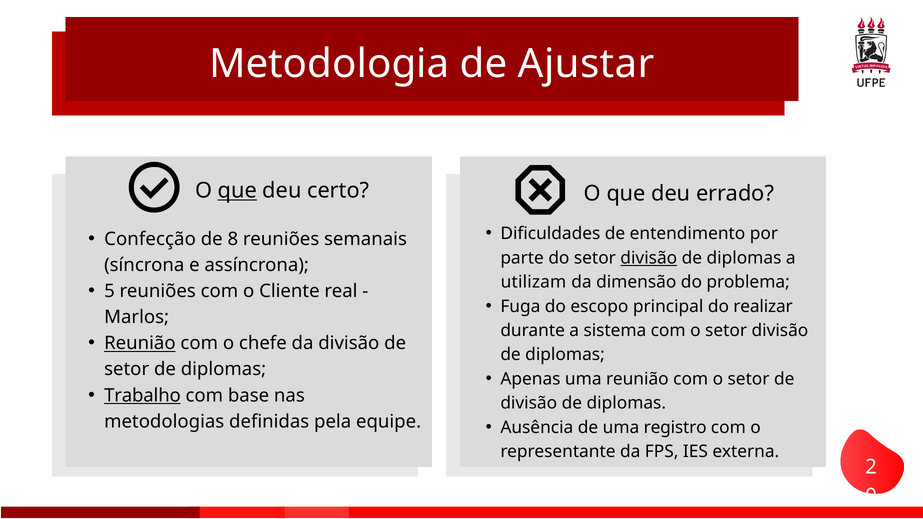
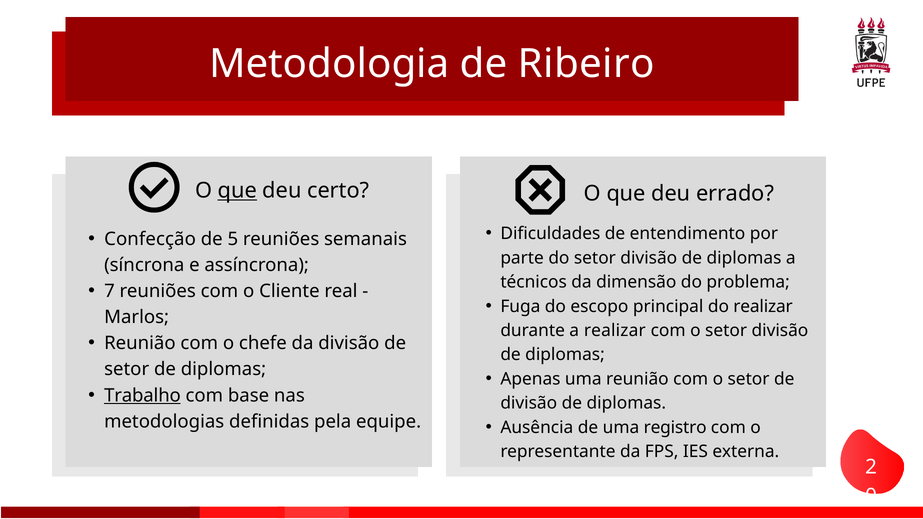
Ajustar: Ajustar -> Ribeiro (586, 64)
8: 8 -> 5 (233, 239)
divisão underline: present -> none (649, 258)
utilizam: utilizam -> técnicos (534, 282)
5: 5 -> 7 (109, 291)
a sistema: sistema -> realizar (615, 331)
Reunião underline: present -> none (140, 343)
